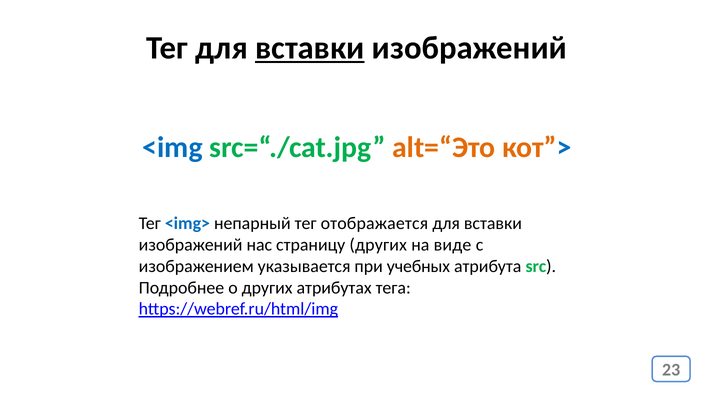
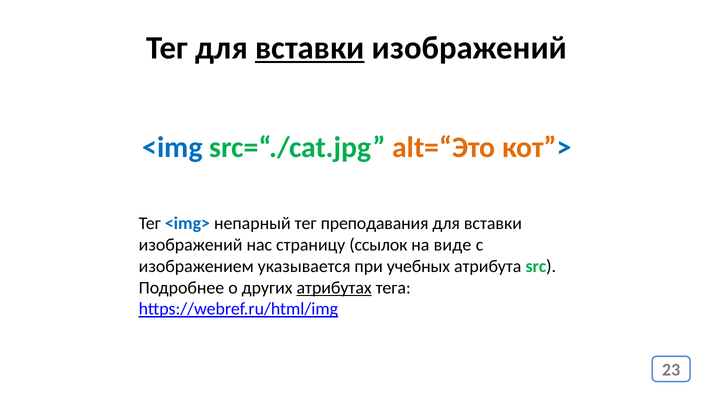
отображается: отображается -> преподавания (375, 224)
страницу других: других -> ссылок (378, 245)
атрибутах underline: none -> present (334, 288)
